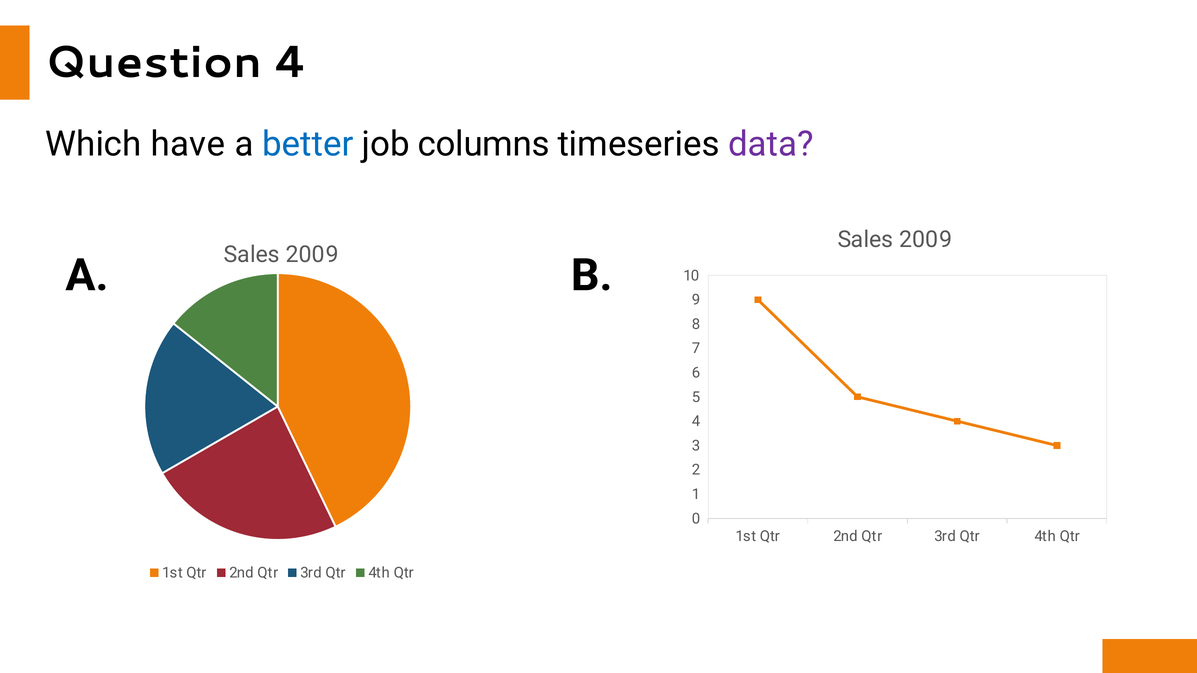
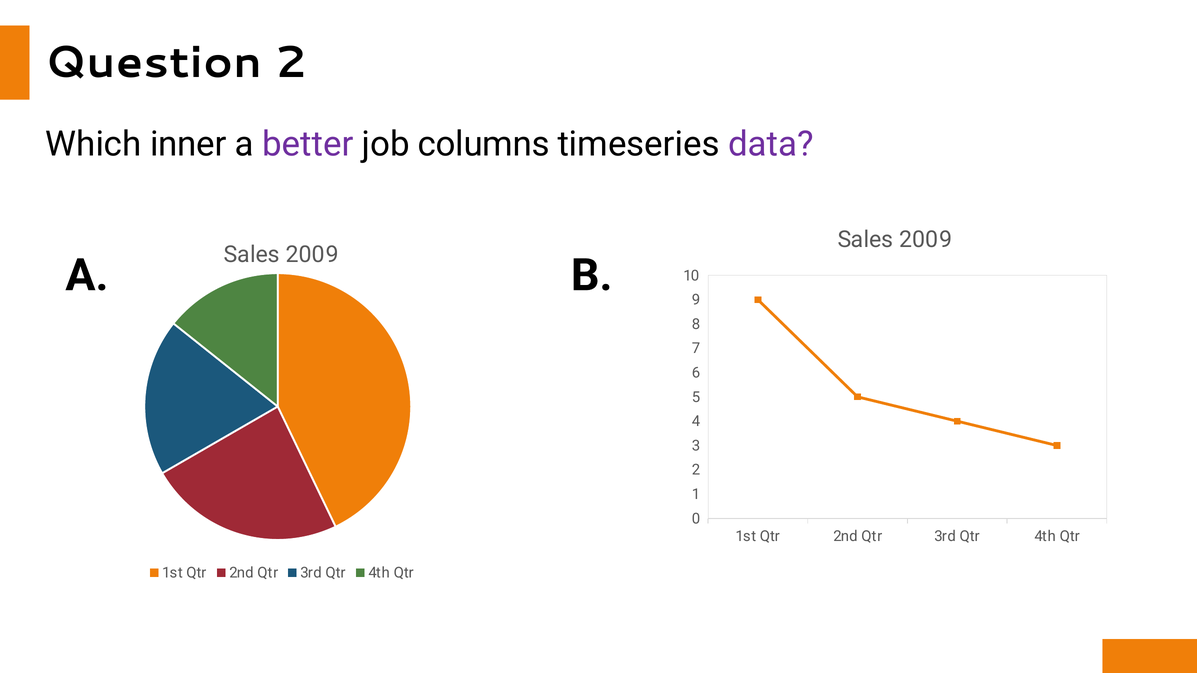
Question 4: 4 -> 2 (291, 62)
have: have -> inner (188, 144)
better colour: blue -> purple (308, 144)
